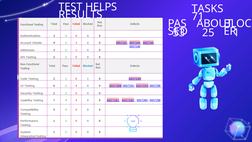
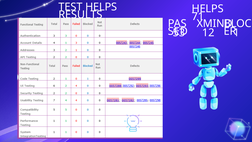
TASKS: TASKS -> HELPS (208, 9)
ABOUT: ABOUT -> XMIND (215, 24)
25: 25 -> 12 (208, 33)
